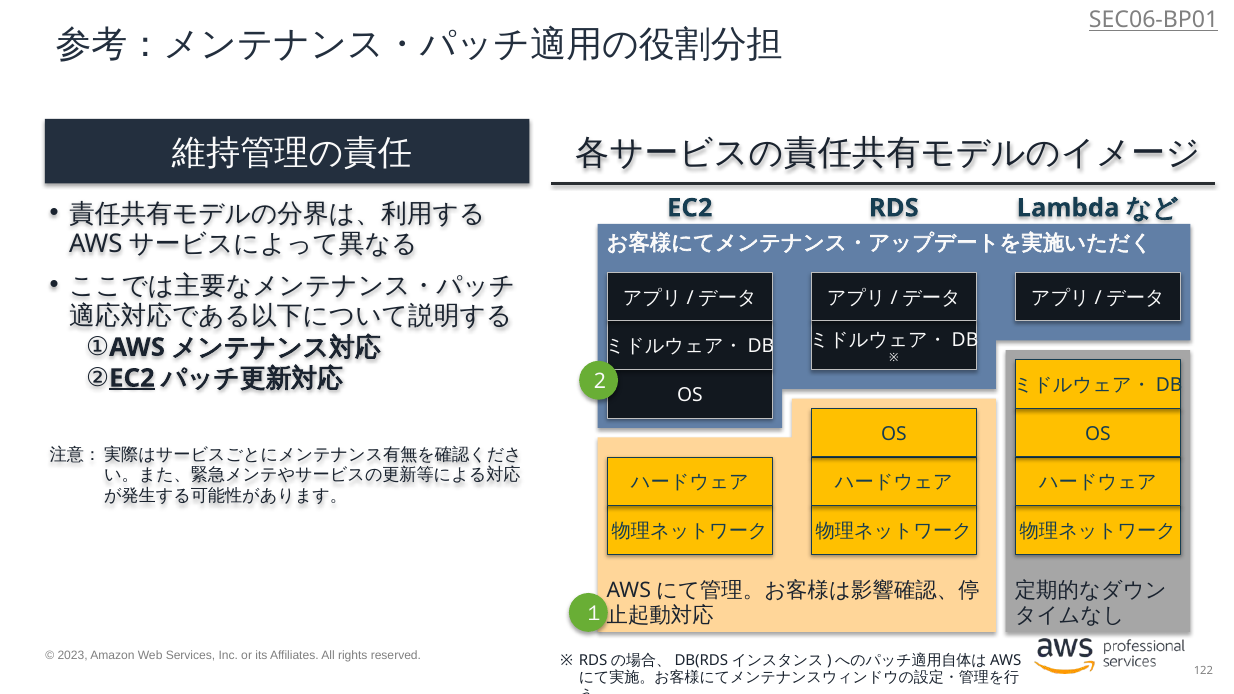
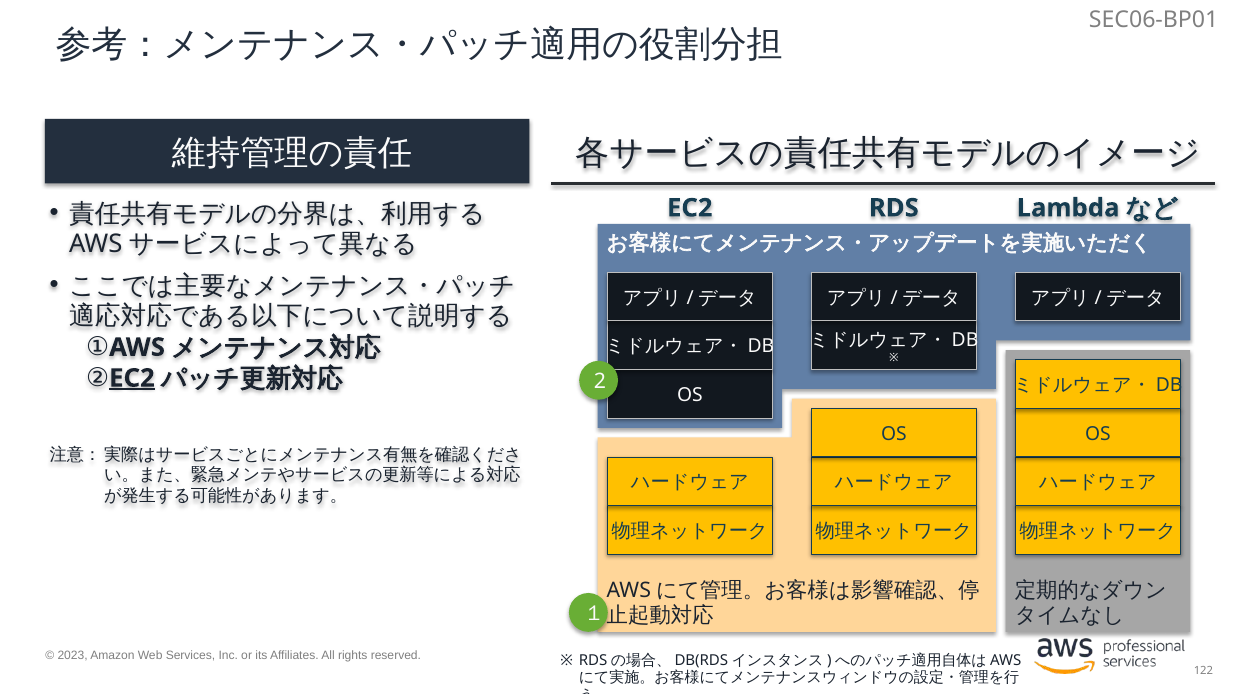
SEC06-BP01 underline: present -> none (1154, 20)
